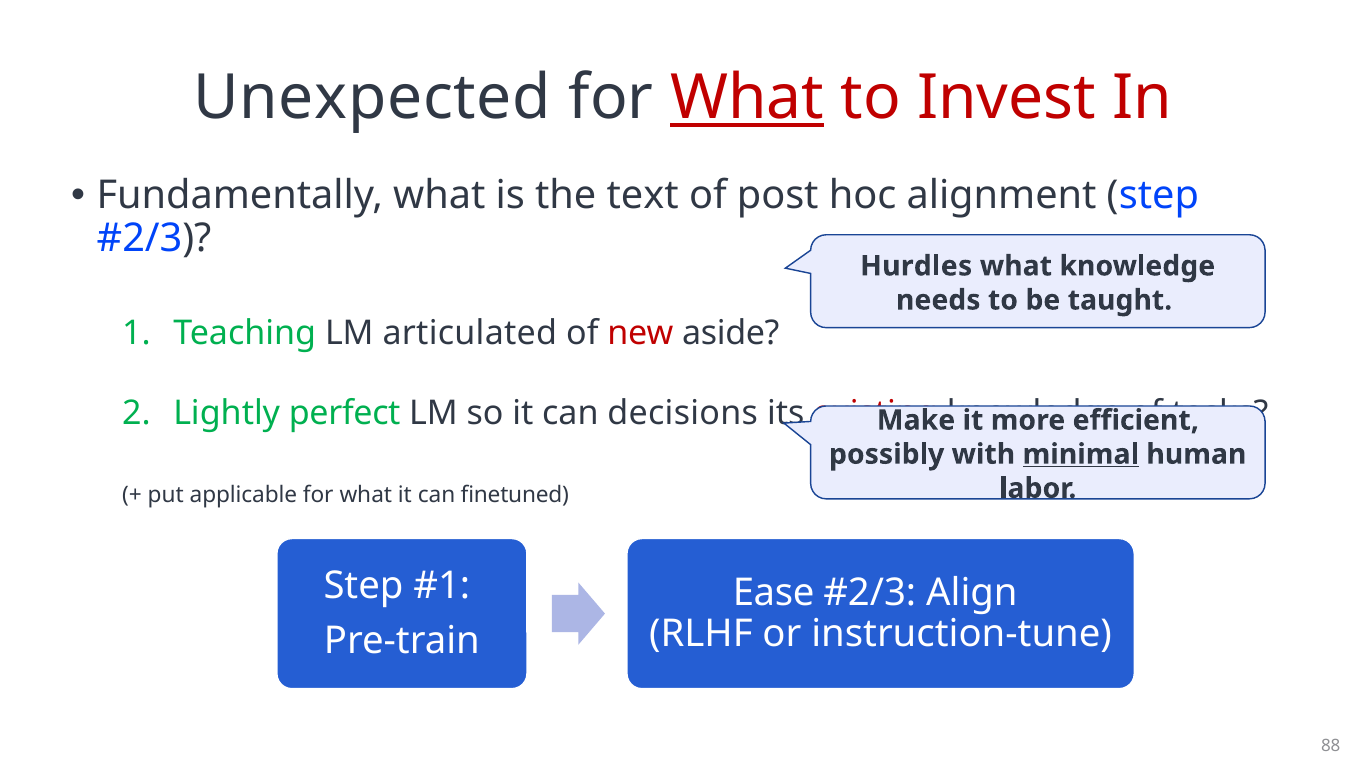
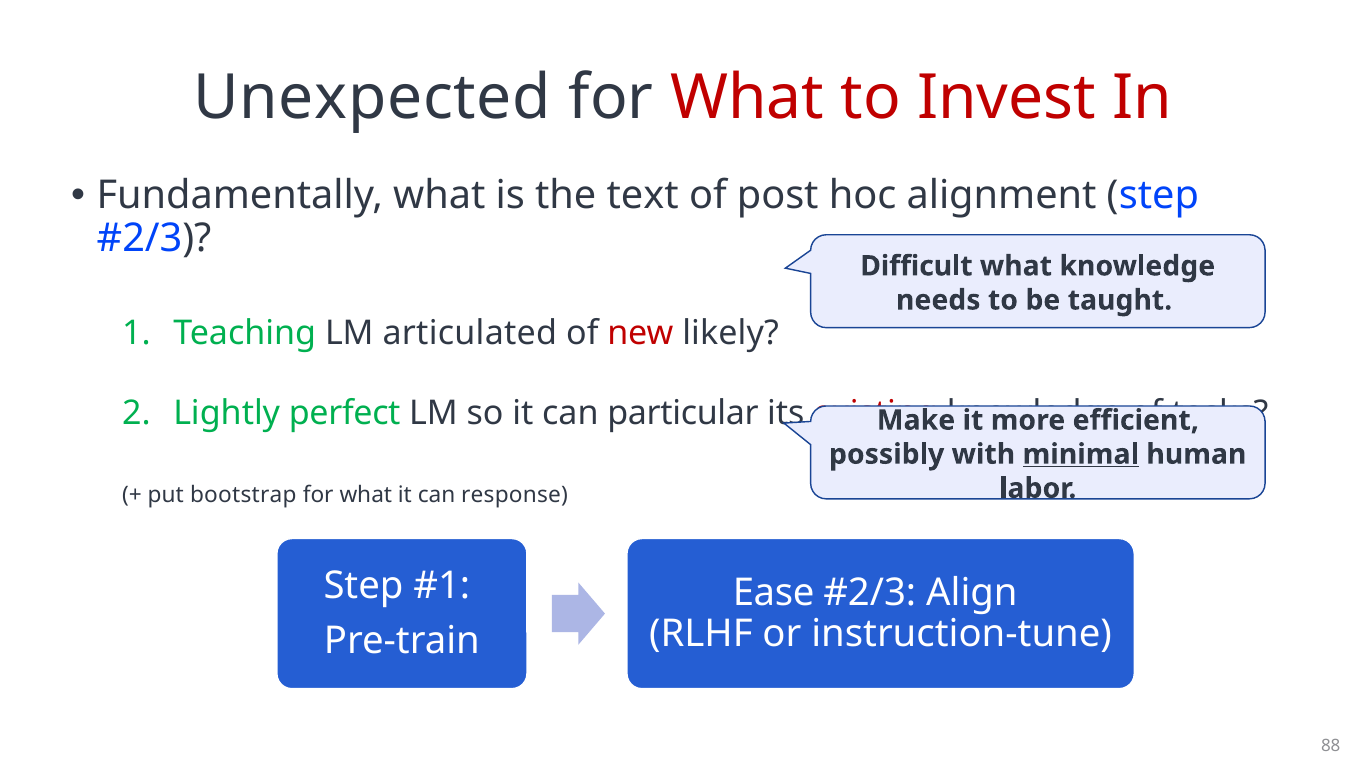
What underline: present -> none (747, 98)
Hurdles: Hurdles -> Difficult (916, 266)
aside: aside -> likely (731, 333)
decisions: decisions -> particular (683, 413)
applicable: applicable -> bootstrap (243, 495)
finetuned: finetuned -> response (515, 495)
